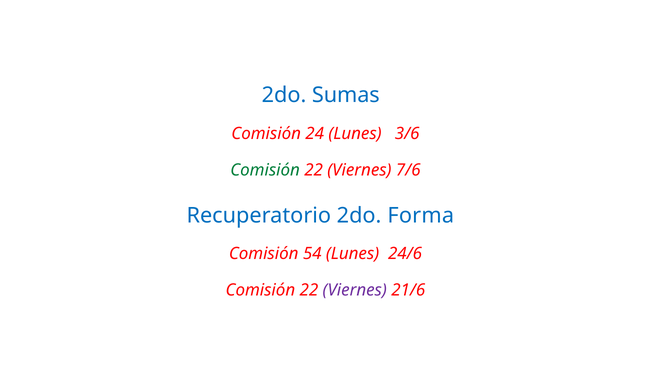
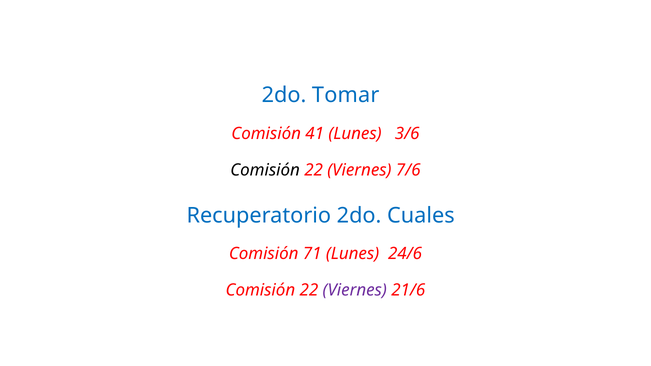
Sumas: Sumas -> Tomar (346, 95)
24: 24 -> 41 (315, 134)
Comisión colour: green -> black (265, 170)
Forma: Forma -> Cuales (421, 215)
54: 54 -> 71 (312, 254)
